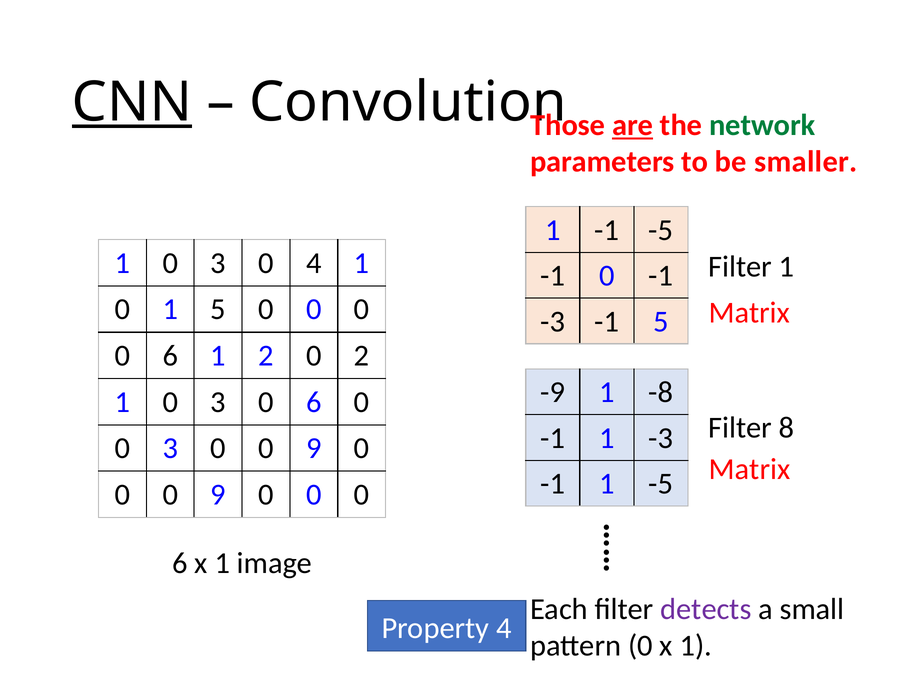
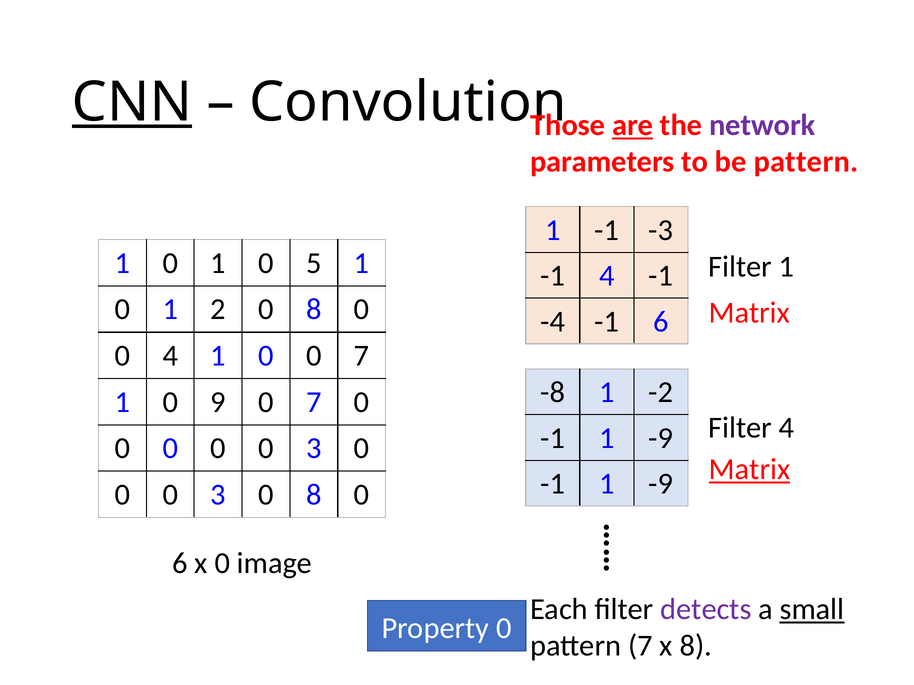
network colour: green -> purple (762, 125)
be smaller: smaller -> pattern (806, 162)
-1 -5: -5 -> -3 (661, 230)
3: 3 -> 1 (218, 263)
0 4: 4 -> 5 (314, 263)
-1 0: 0 -> 4 (607, 276)
1 5: 5 -> 2 (218, 310)
0: 0 -> 8 (314, 310)
-3: -3 -> -4 (553, 322)
-1 5: 5 -> 6 (661, 322)
6: 6 -> 4 (170, 356)
2: 2 -> 0 (266, 356)
2: 2 -> 7 (362, 356)
-9: -9 -> -8 (553, 393)
-8: -8 -> -2 (661, 393)
3: 3 -> 9 (218, 402)
6: 6 -> 7 (314, 402)
Filter 8: 8 -> 4 (786, 428)
-3: -3 -> -9 (661, 438)
3: 3 -> 0 (170, 449)
9: 9 -> 3 (314, 449)
Matrix underline: none -> present (750, 470)
-5: -5 -> -9 (661, 484)
9: 9 -> 3 (218, 495)
0: 0 -> 8 (314, 495)
6 x 1: 1 -> 0 (222, 564)
small underline: none -> present (812, 610)
Property 4: 4 -> 0 (504, 628)
pattern 0: 0 -> 7 (640, 646)
1: 1 -> 8 (696, 646)
